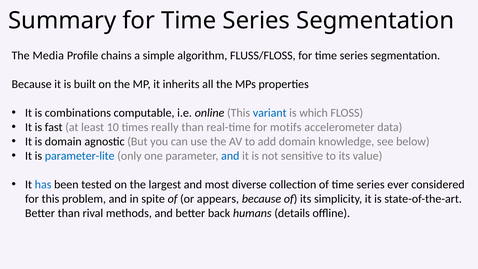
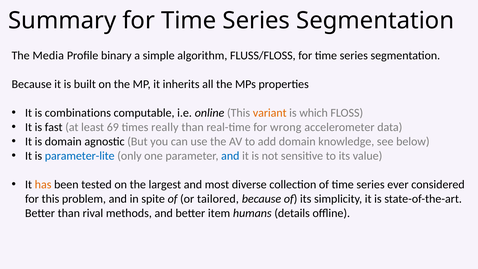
chains: chains -> binary (116, 55)
variant colour: blue -> orange (270, 113)
10: 10 -> 69 (113, 127)
motifs: motifs -> wrong (286, 127)
has colour: blue -> orange (43, 184)
appears: appears -> tailored (218, 199)
back: back -> item (219, 213)
